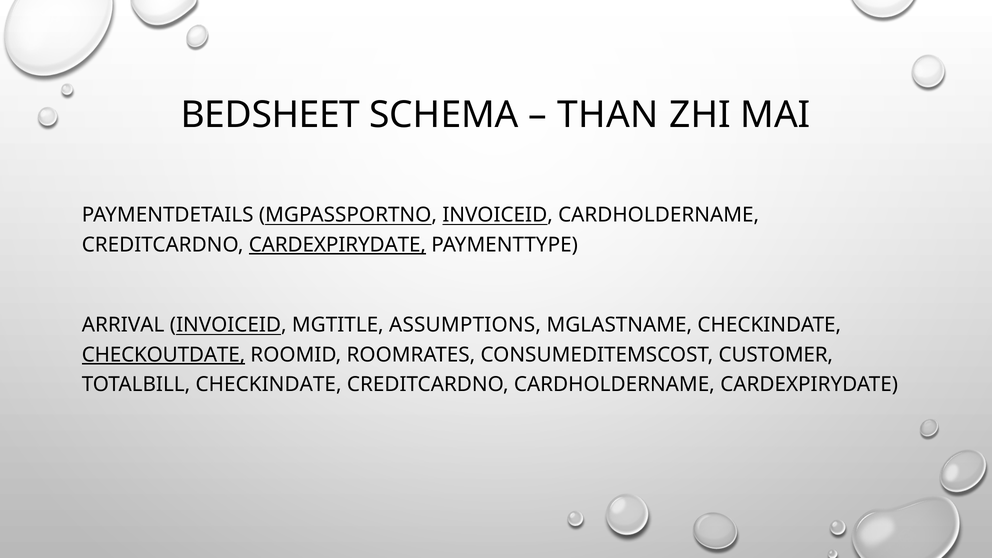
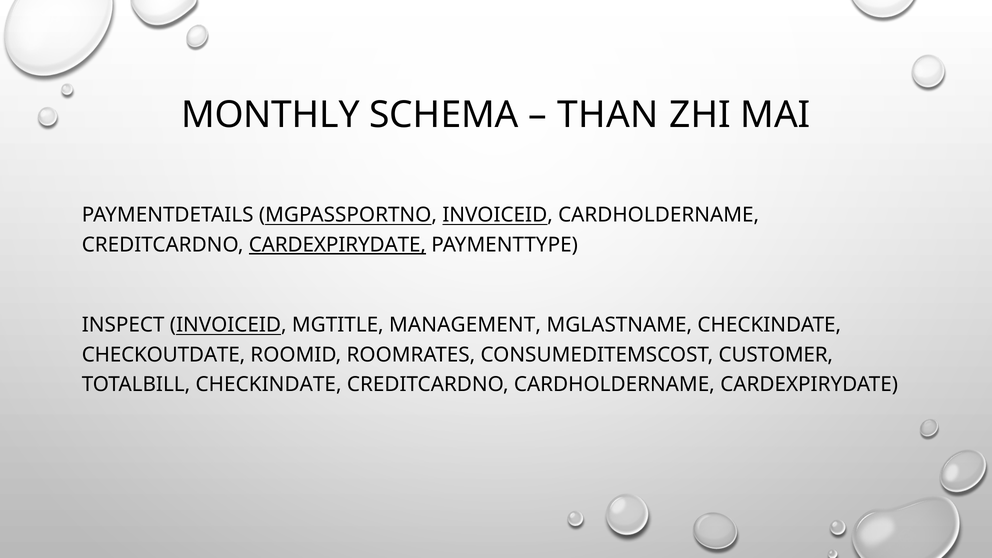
BEDSHEET: BEDSHEET -> MONTHLY (270, 115)
ARRIVAL: ARRIVAL -> INSPECT (123, 325)
ASSUMPTIONS: ASSUMPTIONS -> MANAGEMENT (465, 325)
CHECKOUTDATE underline: present -> none (163, 355)
